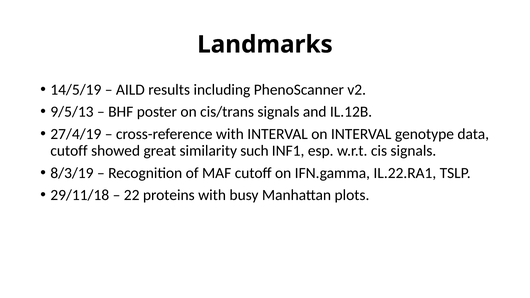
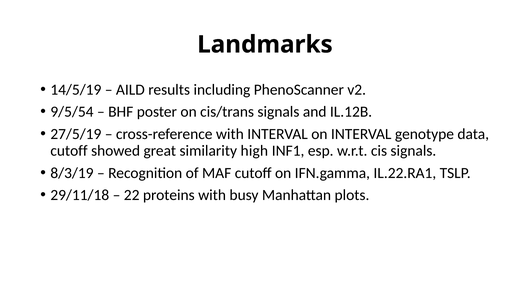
9/5/13: 9/5/13 -> 9/5/54 (72, 112)
27/4/19: 27/4/19 -> 27/5/19 (76, 134)
such: such -> high (254, 151)
